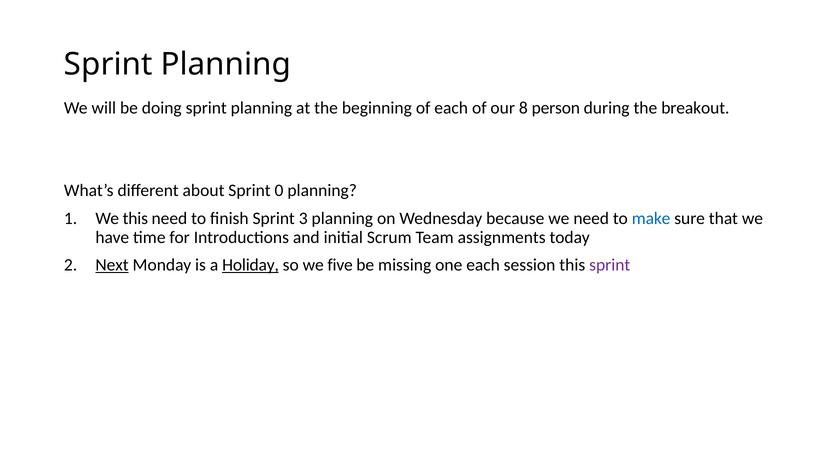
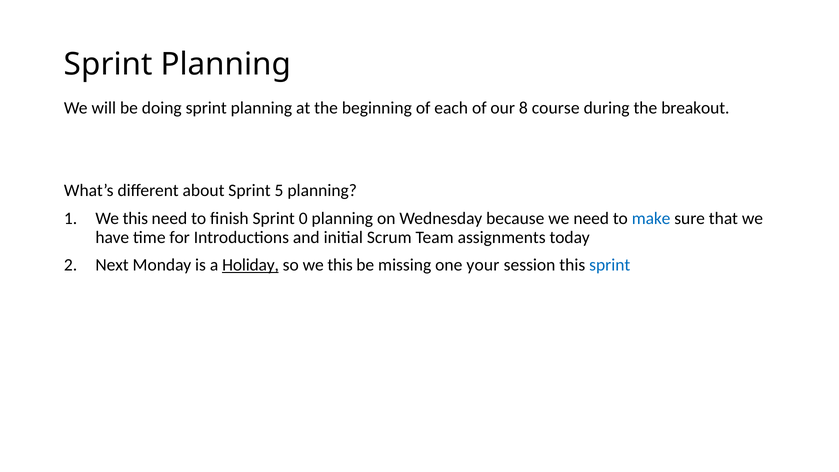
person: person -> course (556, 108)
0: 0 -> 5 (279, 191)
3: 3 -> 0 (303, 218)
Next underline: present -> none (112, 265)
so we five: five -> this (340, 265)
one each: each -> your (483, 265)
sprint colour: purple -> blue (610, 265)
